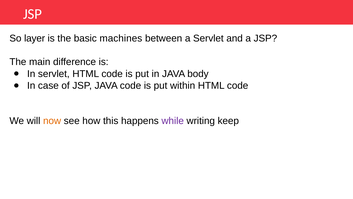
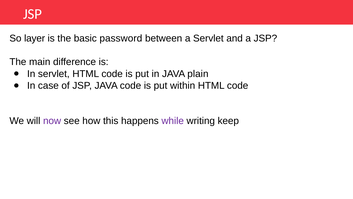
machines: machines -> password (121, 38)
body: body -> plain (198, 74)
now colour: orange -> purple (52, 121)
